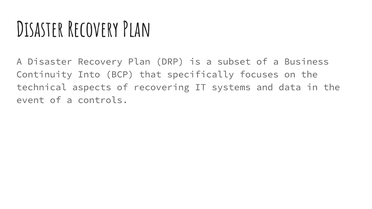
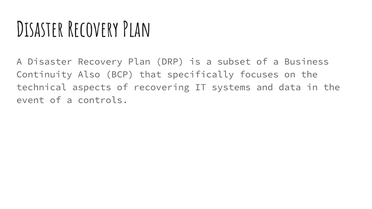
Into: Into -> Also (89, 74)
